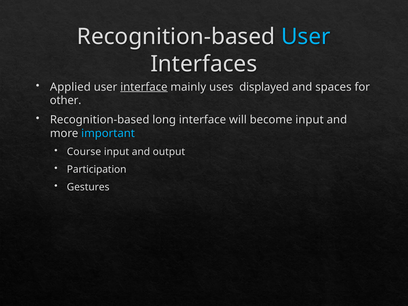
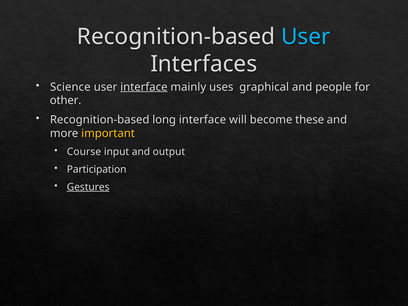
Applied: Applied -> Science (70, 87)
displayed: displayed -> graphical (264, 87)
spaces: spaces -> people (333, 87)
become input: input -> these (310, 120)
important colour: light blue -> yellow (108, 133)
Gestures underline: none -> present (88, 187)
